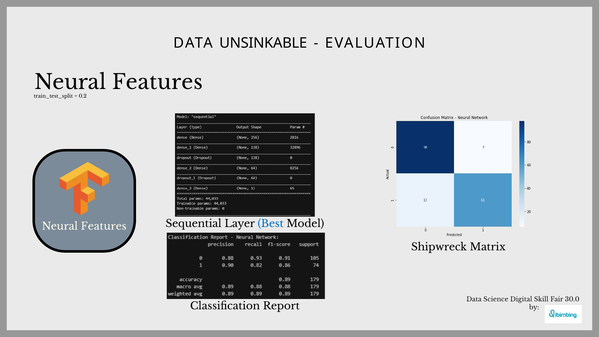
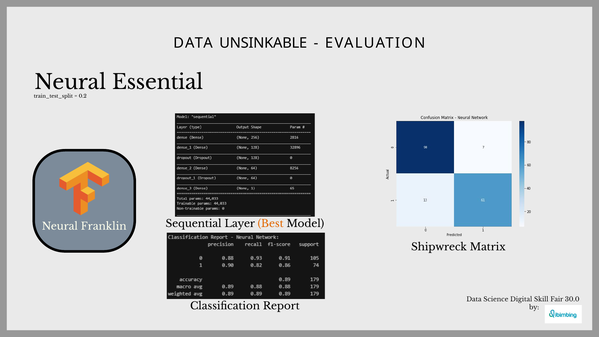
Features: Features -> Essential (158, 82)
Best colour: blue -> orange (271, 224)
Features: Features -> Franklin (104, 226)
